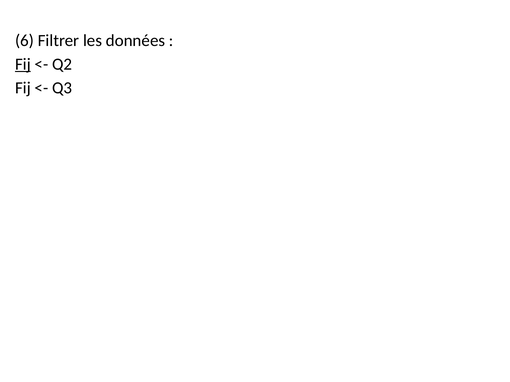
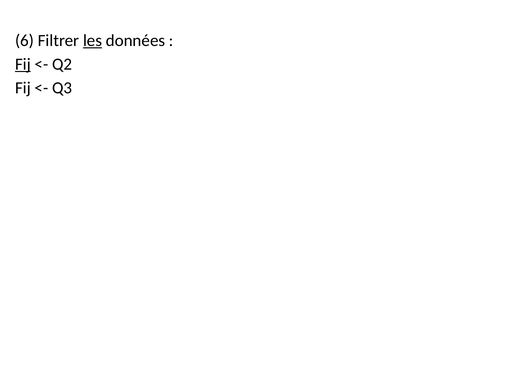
les underline: none -> present (93, 41)
